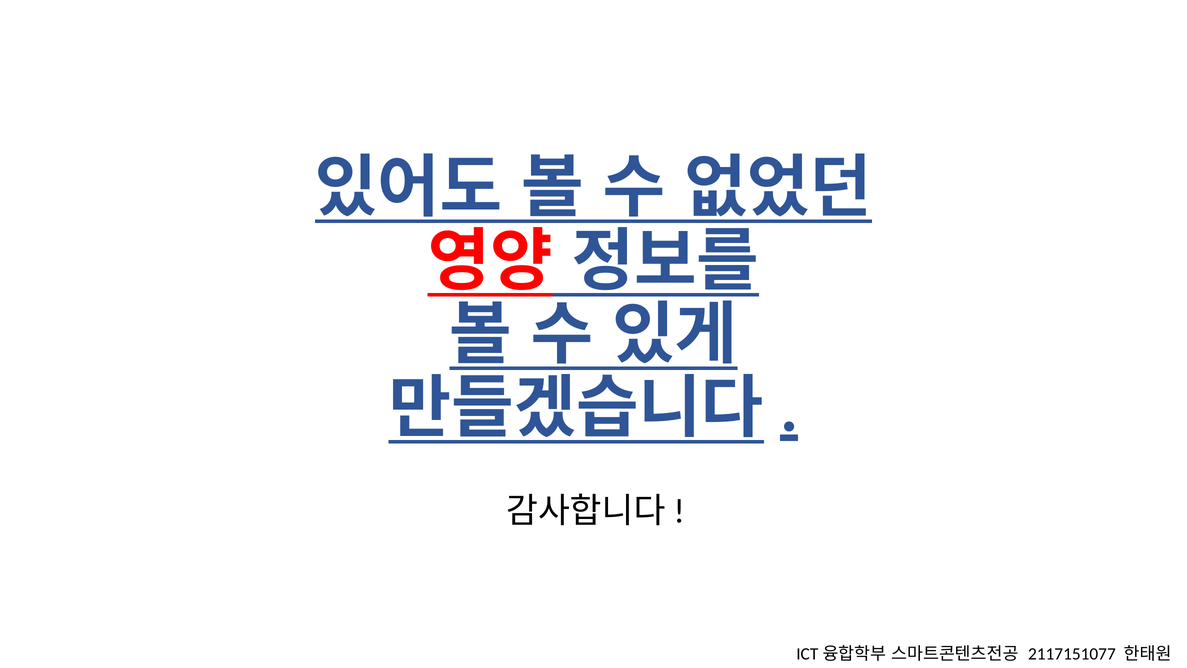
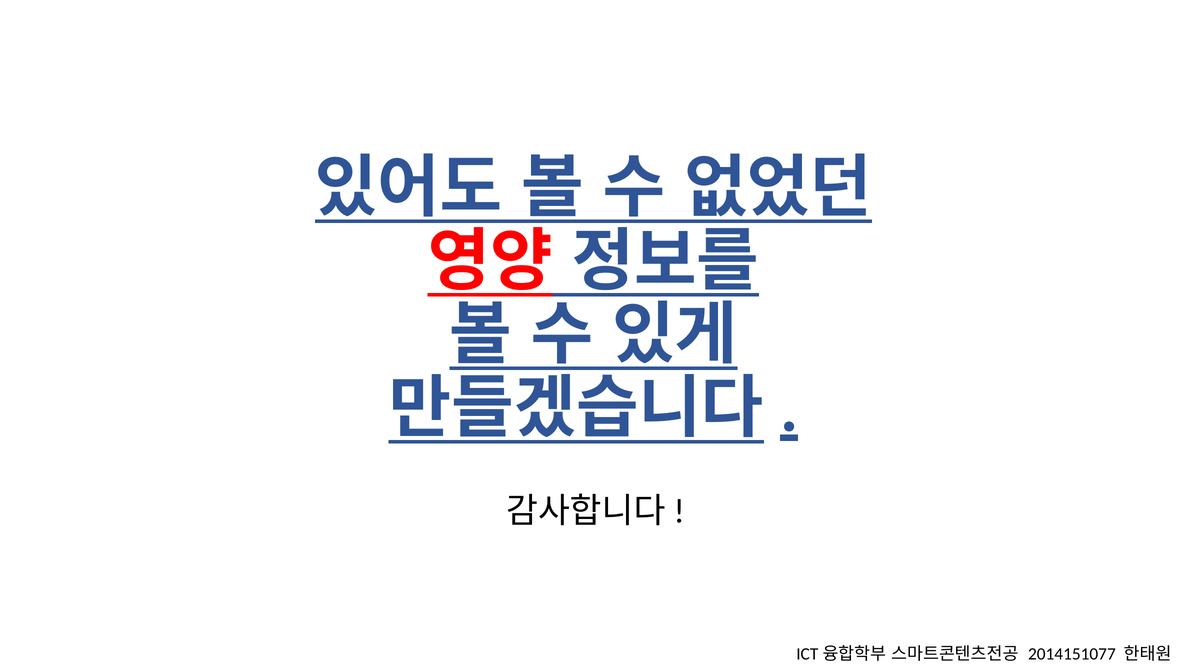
2117151077: 2117151077 -> 2014151077 (1072, 654)
